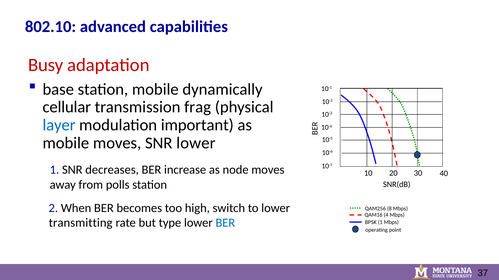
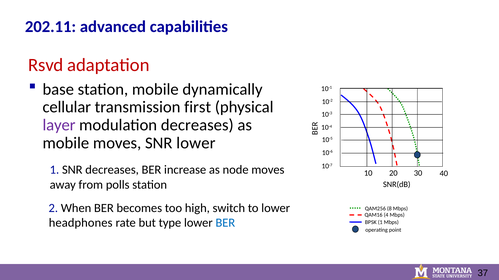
802.10: 802.10 -> 202.11 (51, 27)
Busy: Busy -> Rsvd (46, 65)
frag: frag -> first (198, 107)
layer colour: blue -> purple (59, 125)
modulation important: important -> decreases (197, 125)
transmitting: transmitting -> headphones (81, 223)
